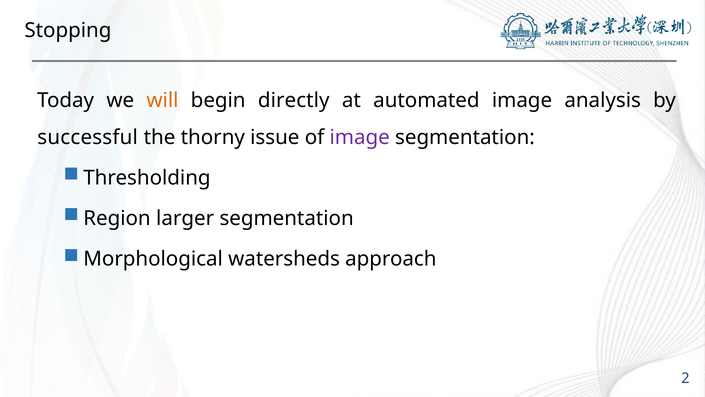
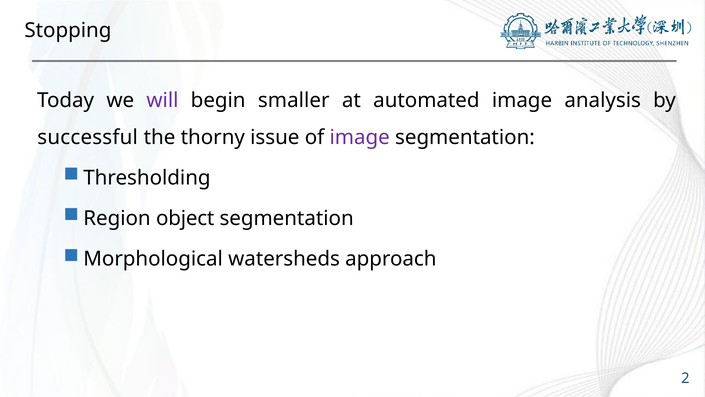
will colour: orange -> purple (162, 100)
directly: directly -> smaller (294, 100)
larger: larger -> object (185, 218)
